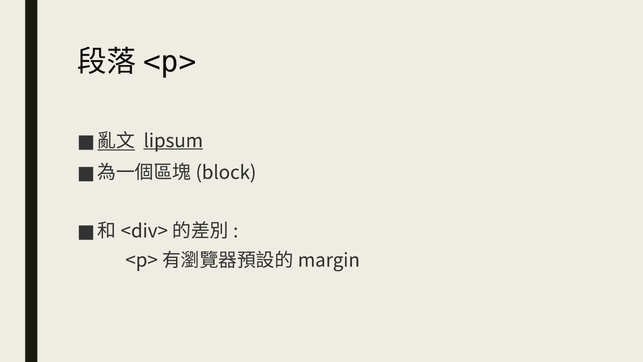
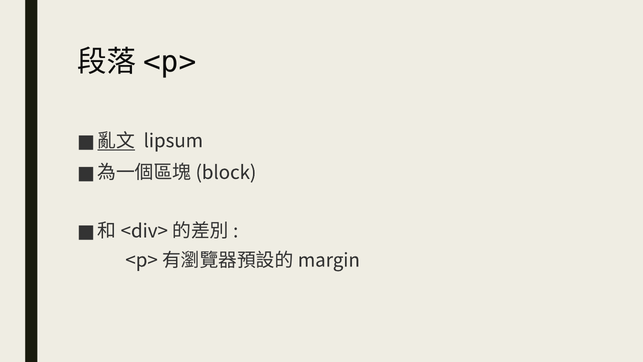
lipsum underline: present -> none (173, 141)
